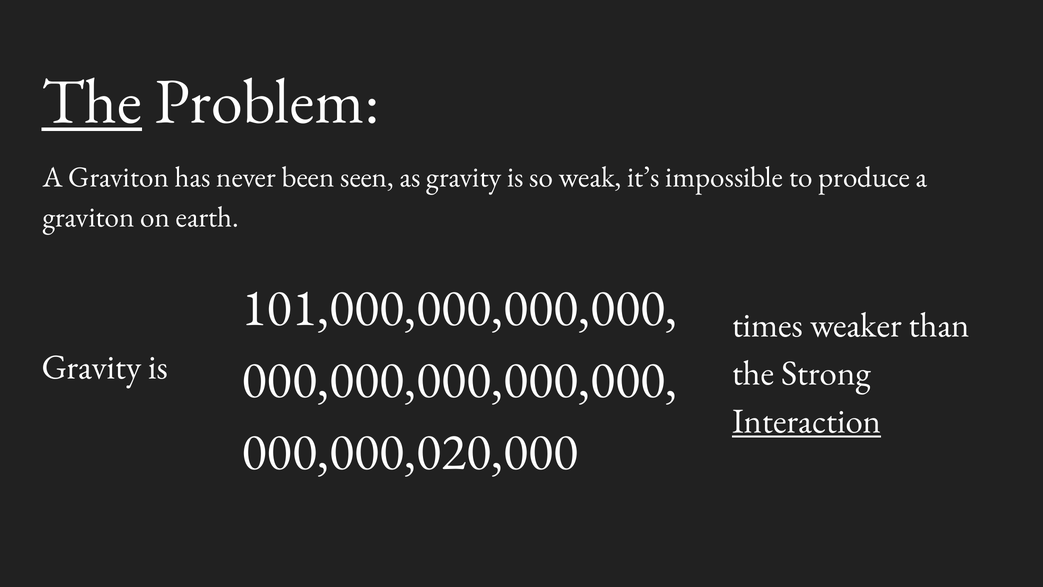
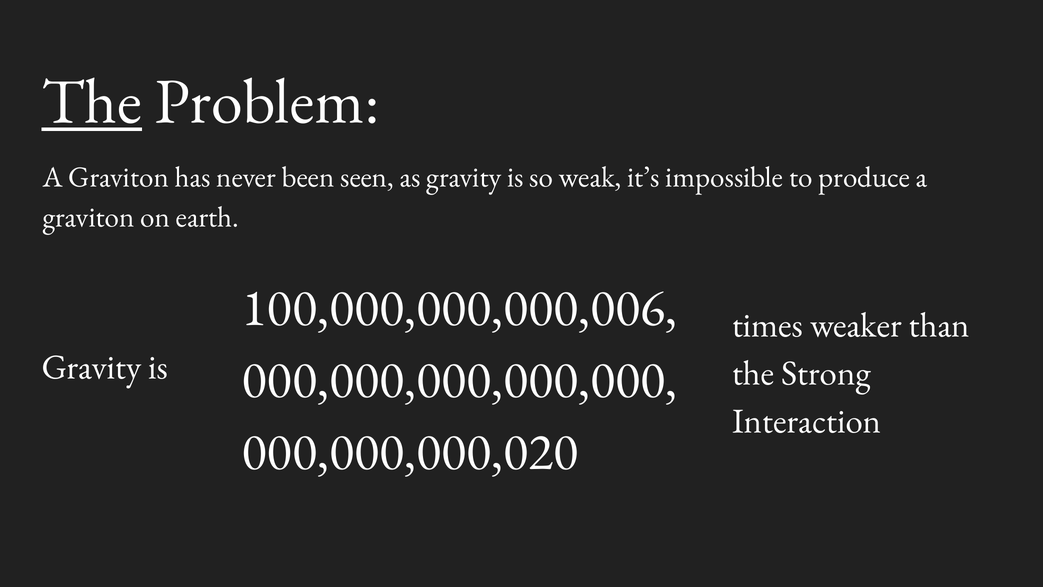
101,000,000,000,000: 101,000,000,000,000 -> 100,000,000,000,006 (460, 308)
Interaction underline: present -> none (807, 421)
000,000,020,000: 000,000,020,000 -> 000,000,000,020 (410, 452)
